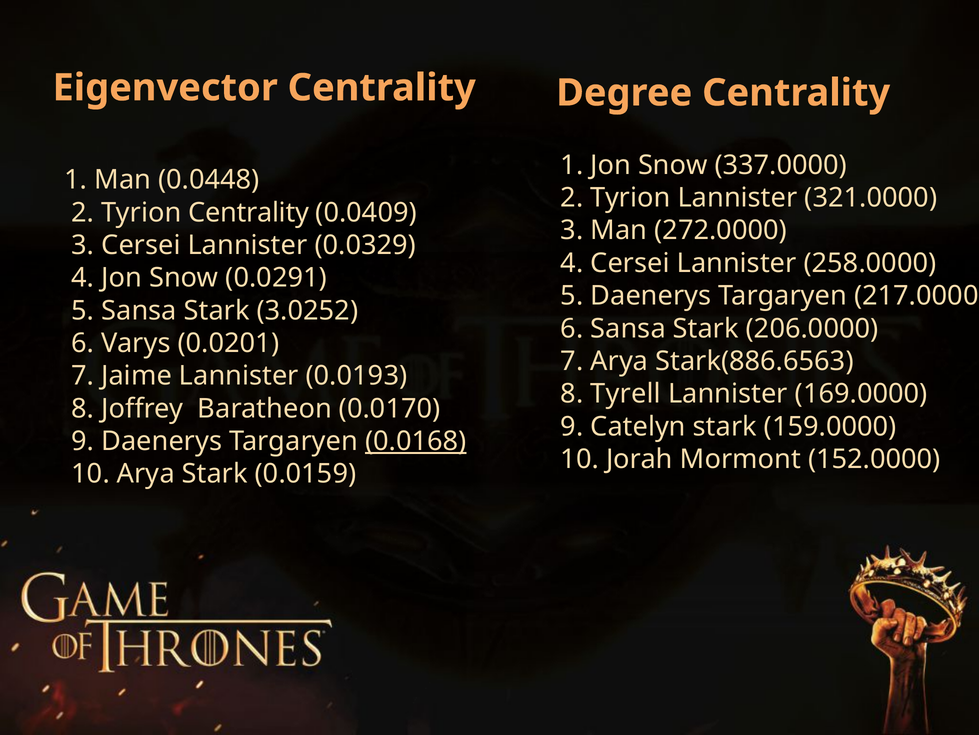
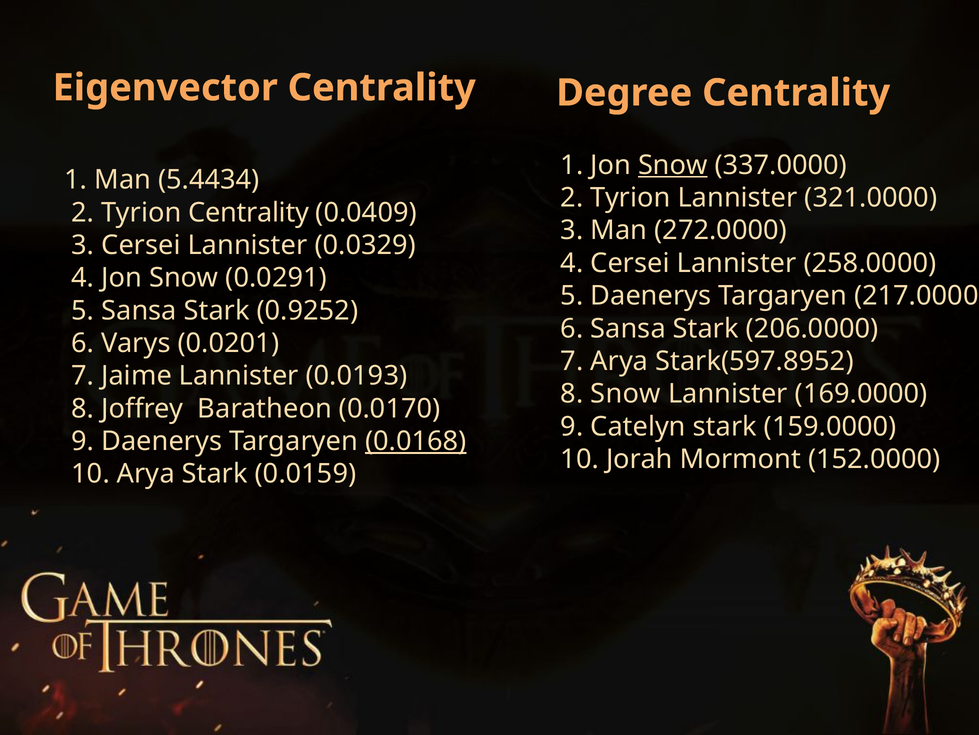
Snow underline: none -> present (673, 165)
0.0448: 0.0448 -> 5.4434 (209, 180)
3.0252: 3.0252 -> 0.9252 (307, 310)
Stark(886.6563: Stark(886.6563 -> Stark(597.8952 (755, 361)
8 Tyrell: Tyrell -> Snow (626, 393)
